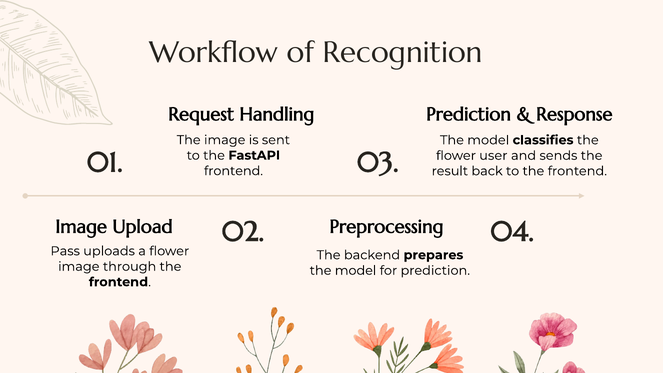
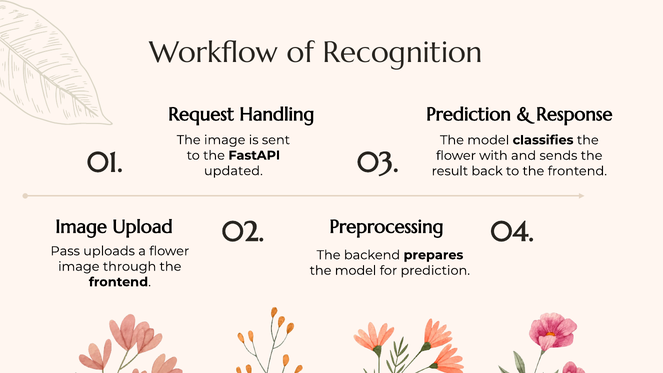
user: user -> with (493, 156)
frontend: frontend -> updated (233, 171)
